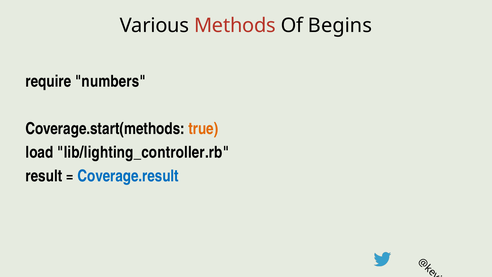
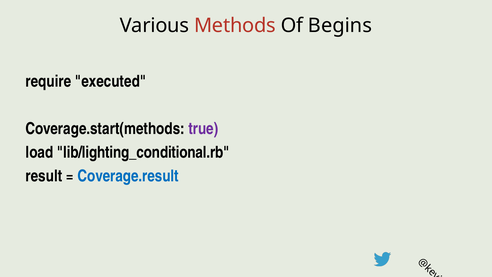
numbers: numbers -> executed (111, 81)
true colour: orange -> purple (203, 129)
lib/lighting_controller.rb: lib/lighting_controller.rb -> lib/lighting_conditional.rb (143, 152)
